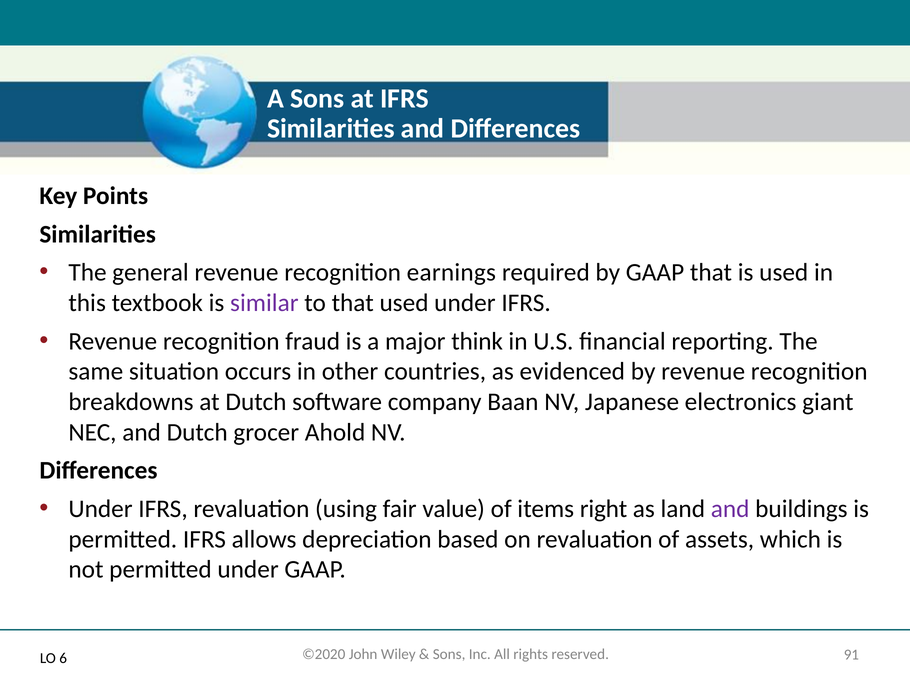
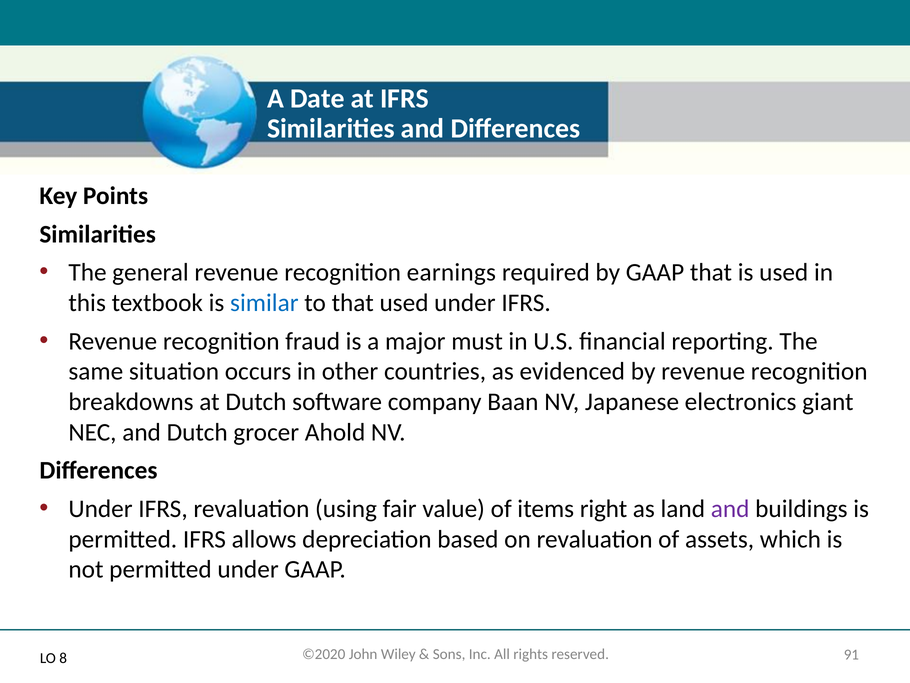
A Sons: Sons -> Date (317, 98)
similar colour: purple -> blue (264, 303)
think: think -> must (477, 341)
6: 6 -> 8 (63, 658)
